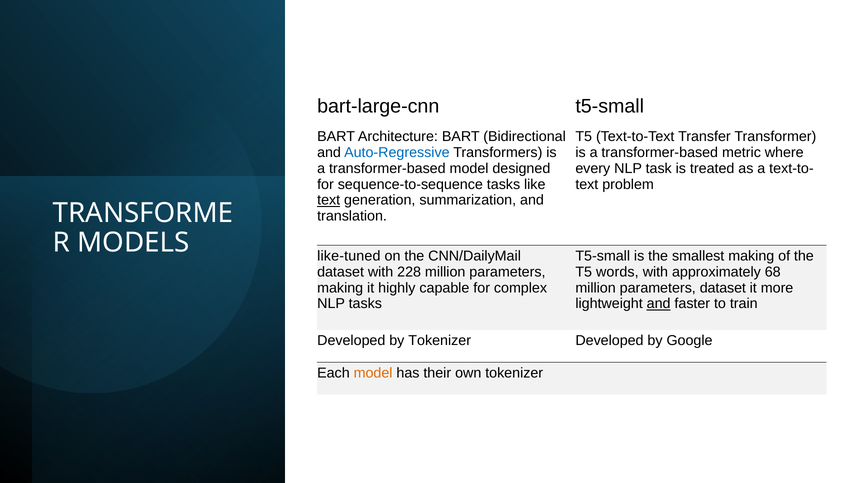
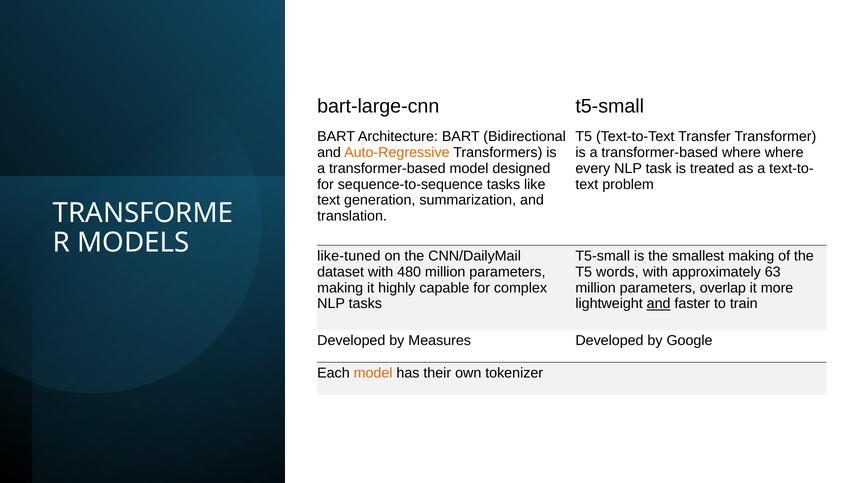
Auto-Regressive colour: blue -> orange (397, 153)
transformer-based metric: metric -> where (741, 153)
text underline: present -> none (329, 200)
228: 228 -> 480 (409, 272)
68: 68 -> 63 (773, 272)
parameters dataset: dataset -> overlap (723, 288)
by Tokenizer: Tokenizer -> Measures (440, 341)
